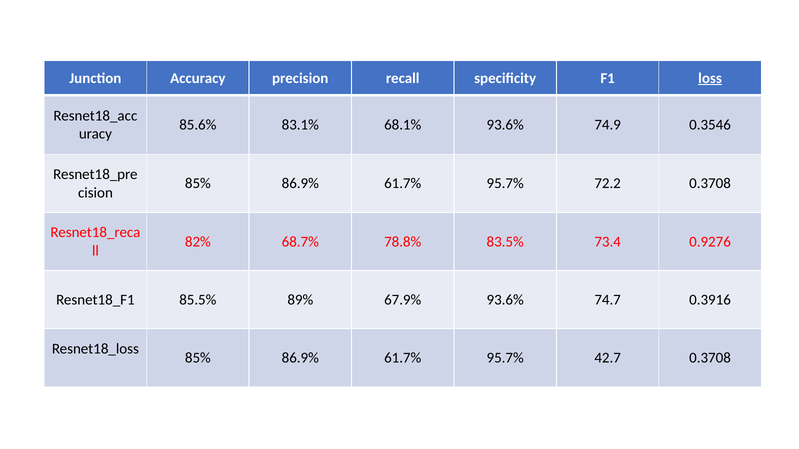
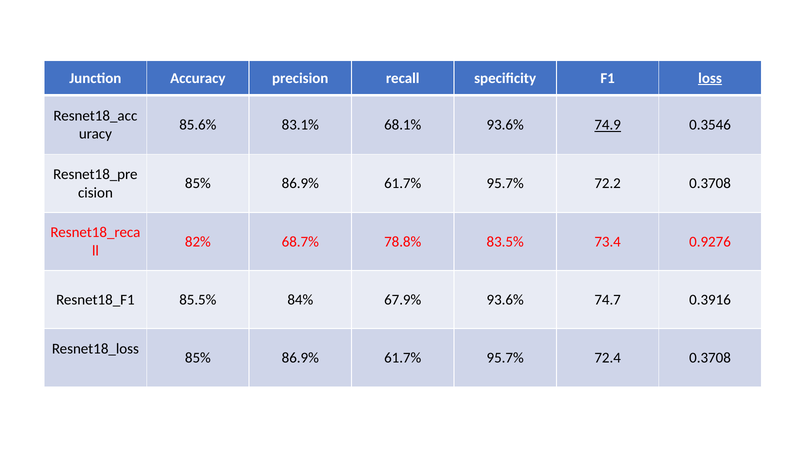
74.9 underline: none -> present (608, 125)
89%: 89% -> 84% (300, 300)
42.7: 42.7 -> 72.4 (608, 358)
